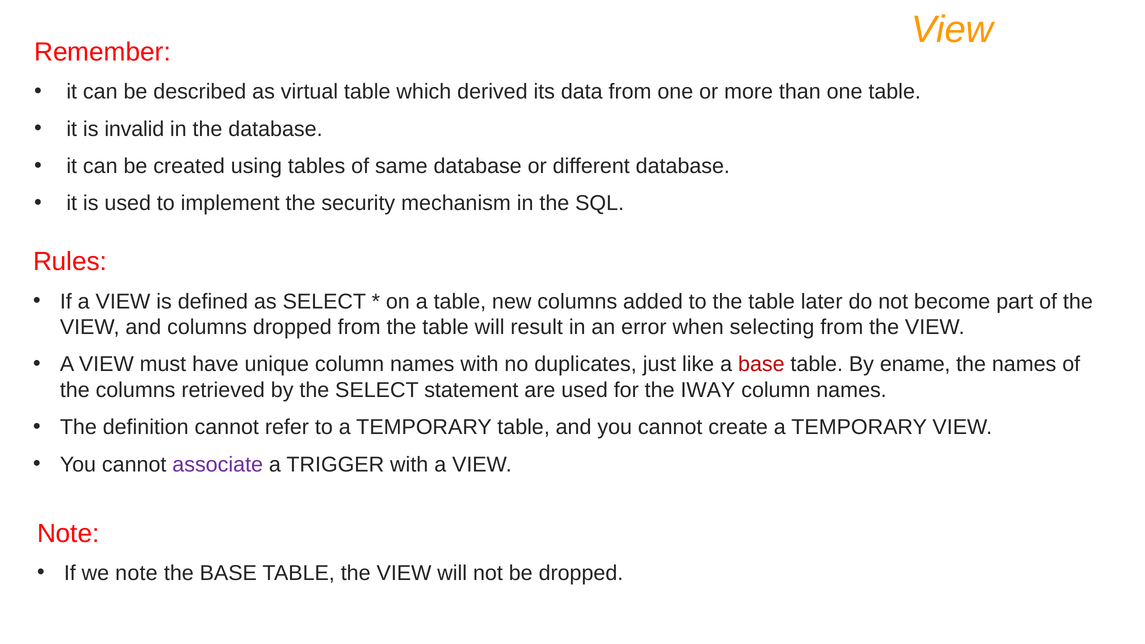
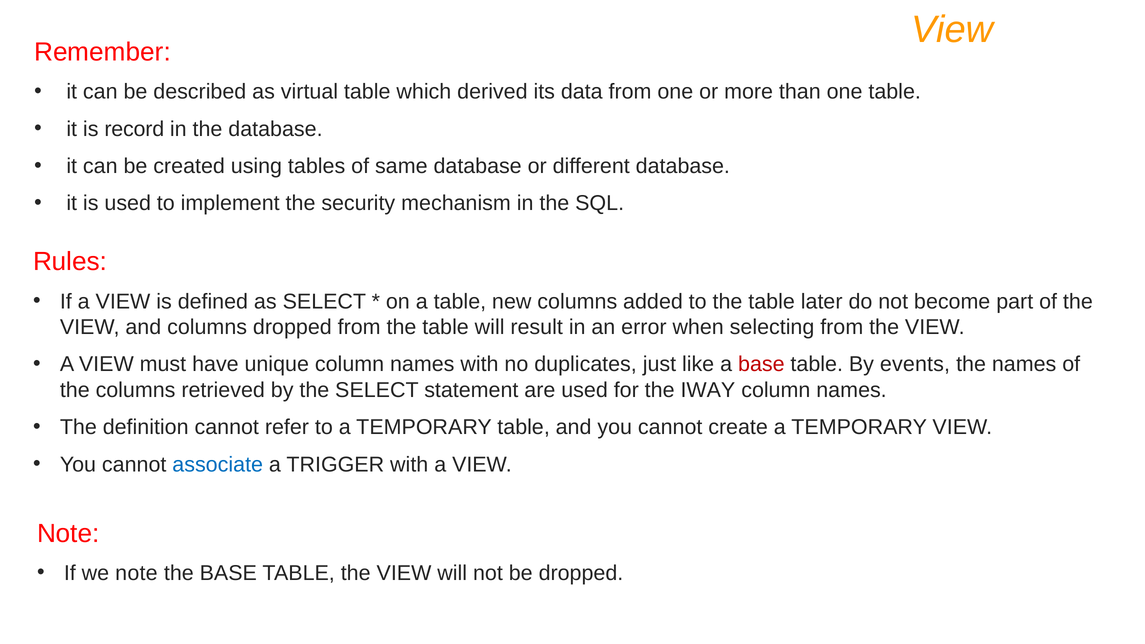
invalid: invalid -> record (134, 129)
ename: ename -> events (915, 364)
associate colour: purple -> blue (218, 465)
